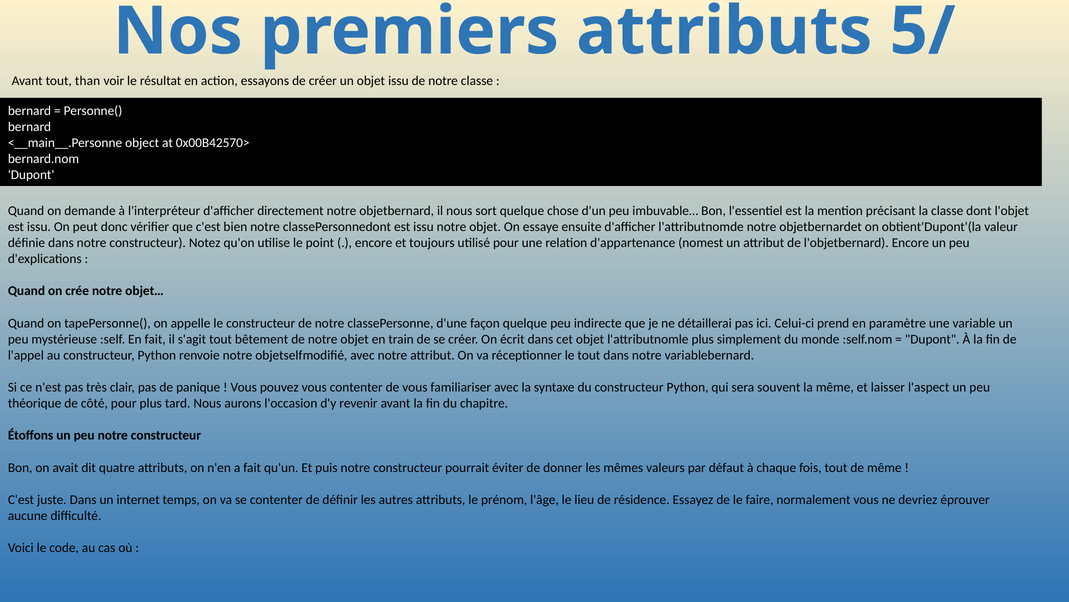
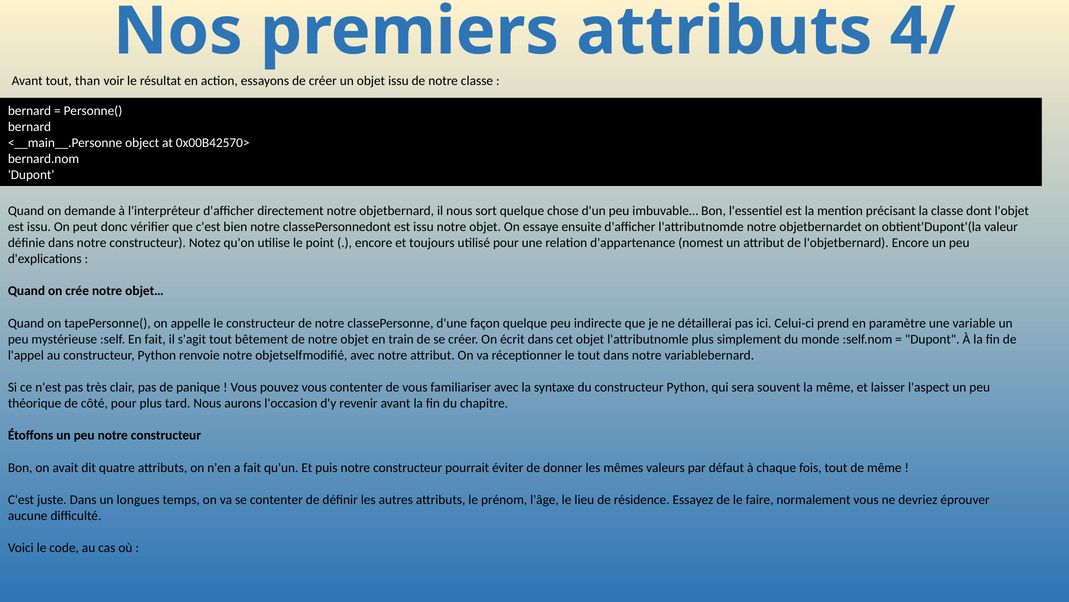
5/: 5/ -> 4/ (923, 31)
internet: internet -> longues (138, 499)
